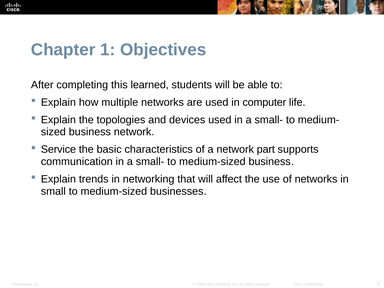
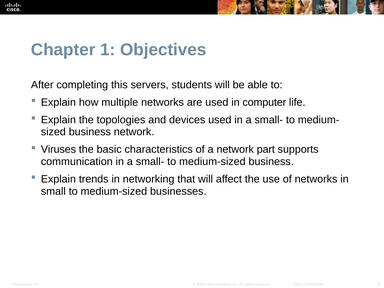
learned: learned -> servers (150, 85)
Service: Service -> Viruses (58, 149)
